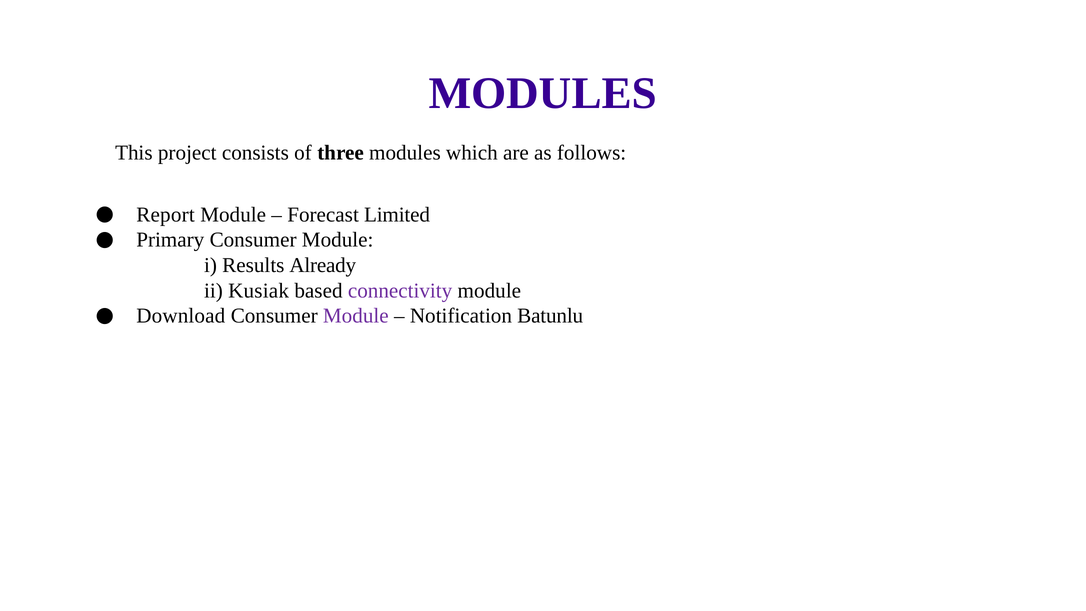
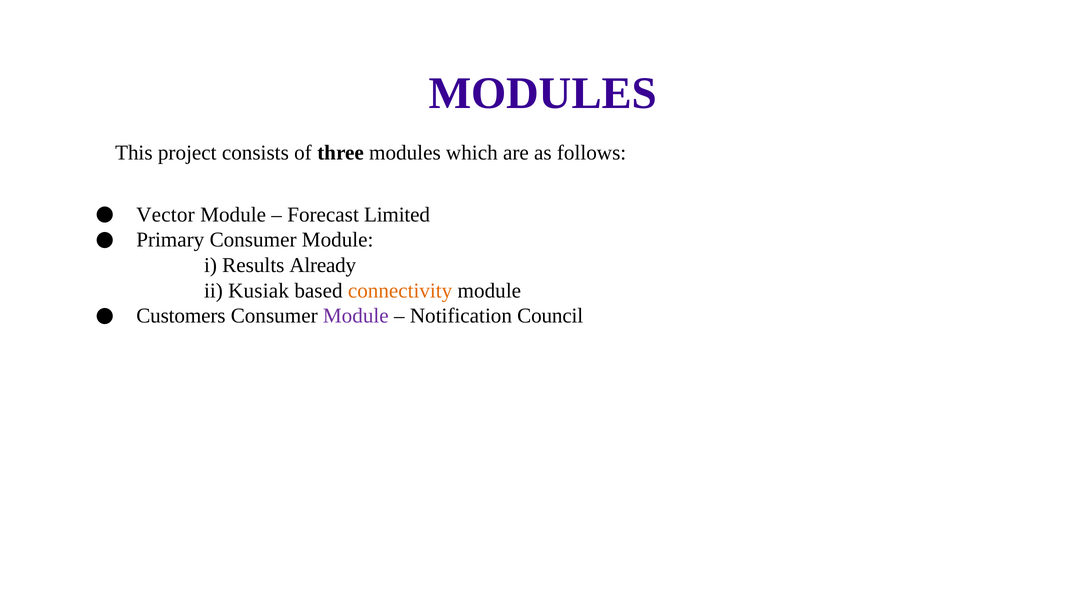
Report: Report -> Vector (166, 215)
connectivity colour: purple -> orange (400, 291)
Download: Download -> Customers (181, 316)
Batunlu: Batunlu -> Council (550, 316)
